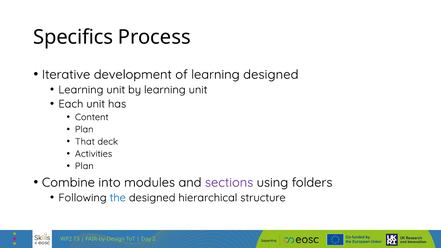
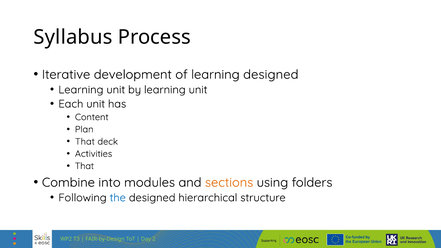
Specifics: Specifics -> Syllabus (73, 37)
Plan: Plan -> That (84, 166)
sections colour: purple -> orange (229, 183)
